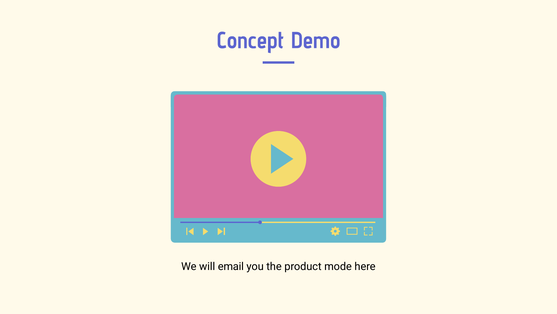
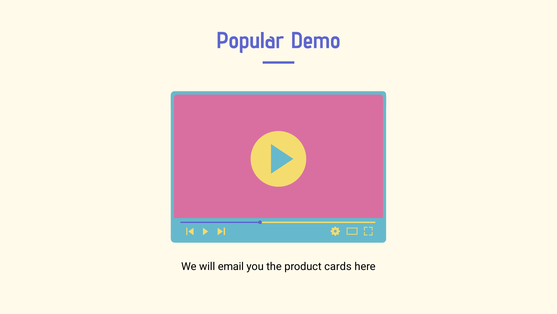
Concept: Concept -> Popular (250, 40)
mode: mode -> cards (338, 266)
